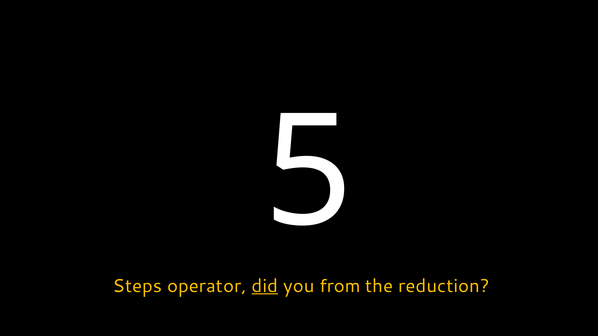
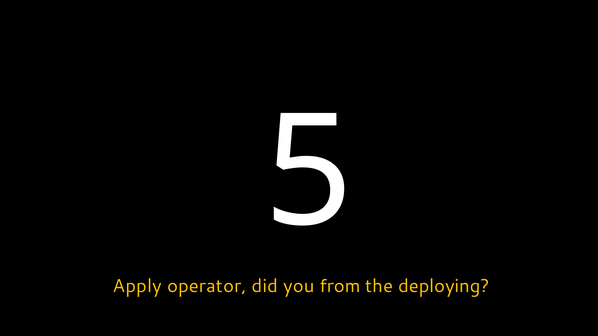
Steps: Steps -> Apply (137, 286)
did underline: present -> none (265, 286)
reduction: reduction -> deploying (444, 286)
